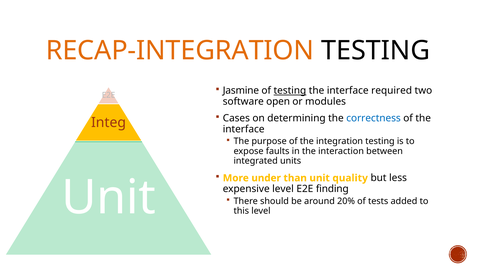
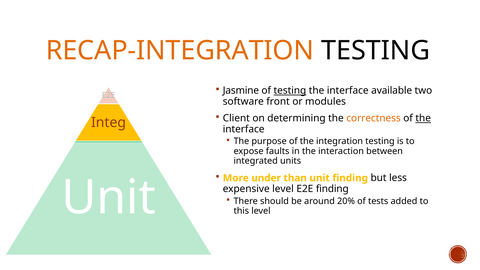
required: required -> available (392, 91)
open: open -> front (278, 101)
Cases: Cases -> Client (236, 118)
correctness colour: blue -> orange (374, 118)
the underline: none -> present (423, 118)
unit quality: quality -> finding (350, 178)
